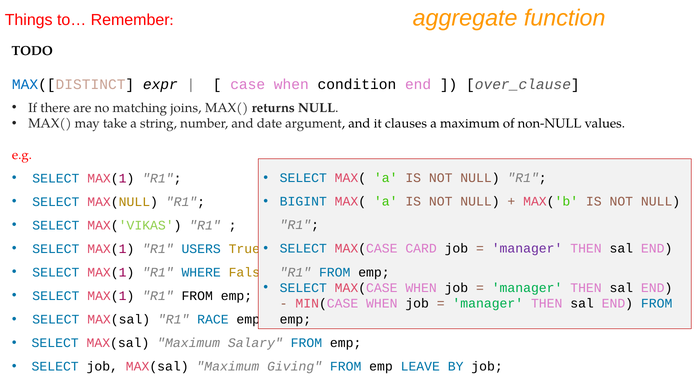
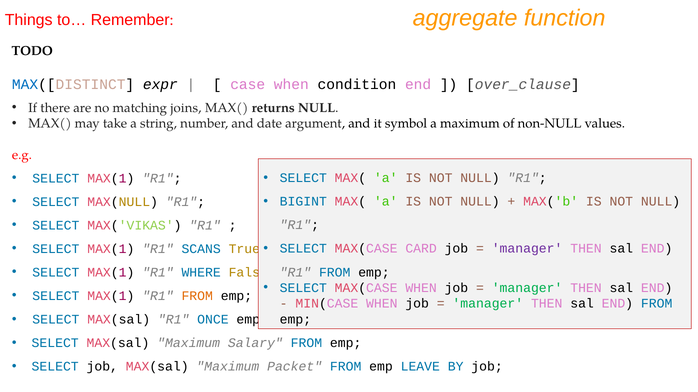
clauses: clauses -> symbol (406, 124)
USERS: USERS -> SCANS (201, 249)
FROM colour: black -> orange (197, 296)
RACE: RACE -> ONCE (213, 320)
Giving: Giving -> Packet (295, 367)
